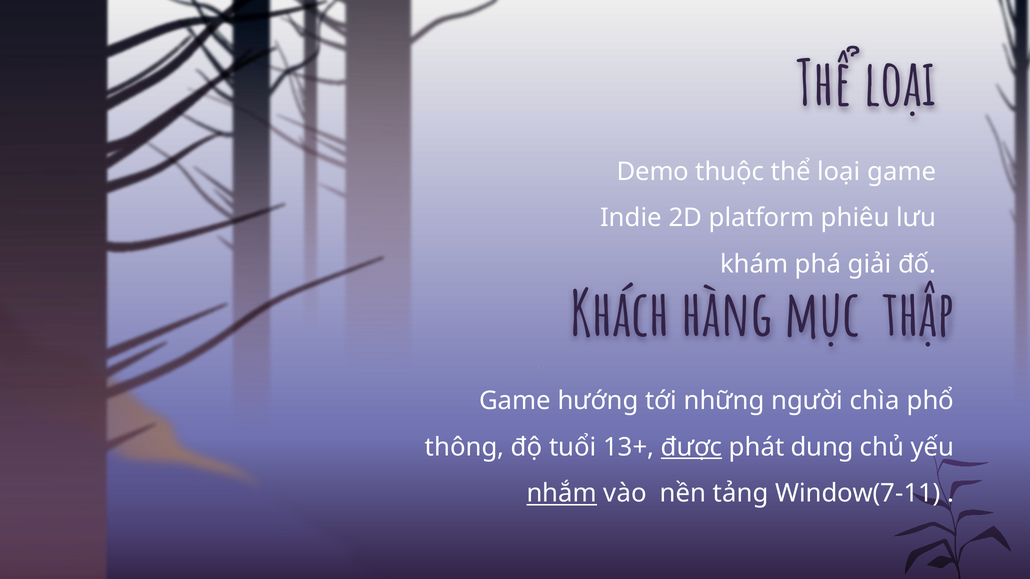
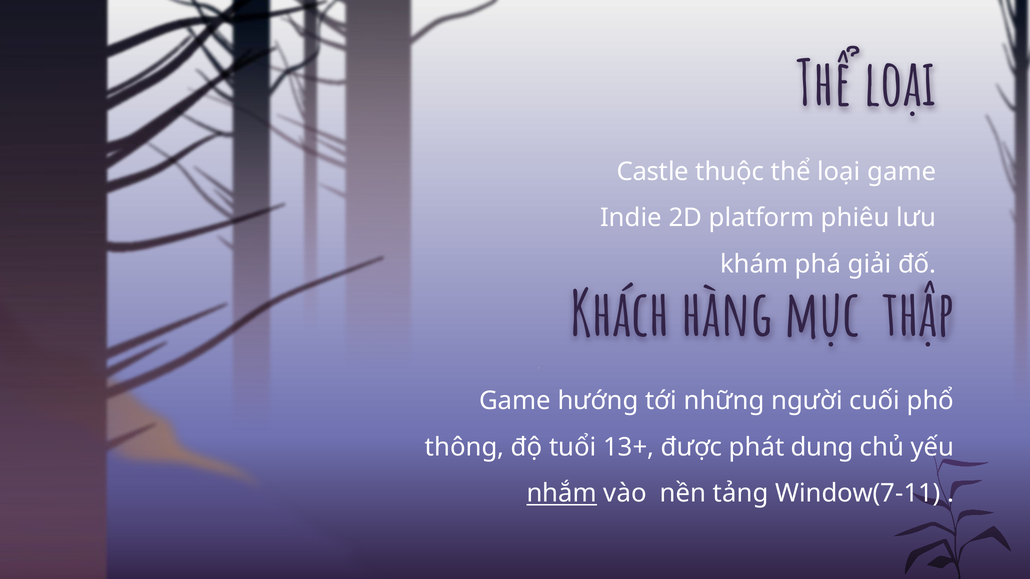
Demo: Demo -> Castle (653, 172)
chìa: chìa -> cuối (875, 401)
được underline: present -> none (692, 447)
